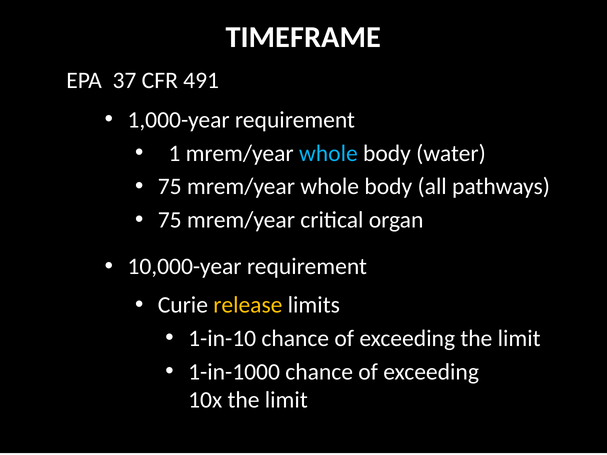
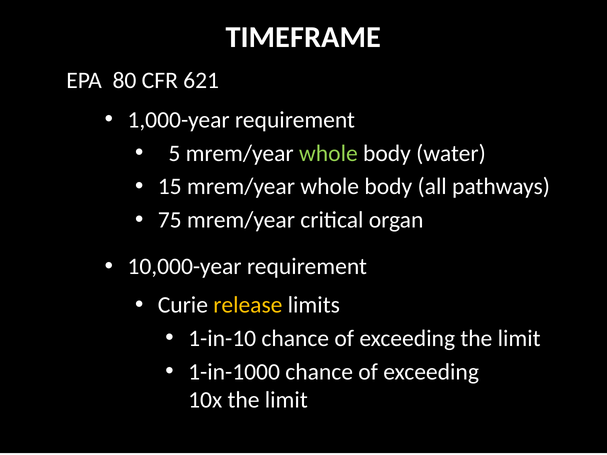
37: 37 -> 80 (124, 81)
491: 491 -> 621 (201, 81)
1: 1 -> 5 (174, 153)
whole colour: light blue -> light green (328, 153)
75: 75 -> 15 (170, 187)
